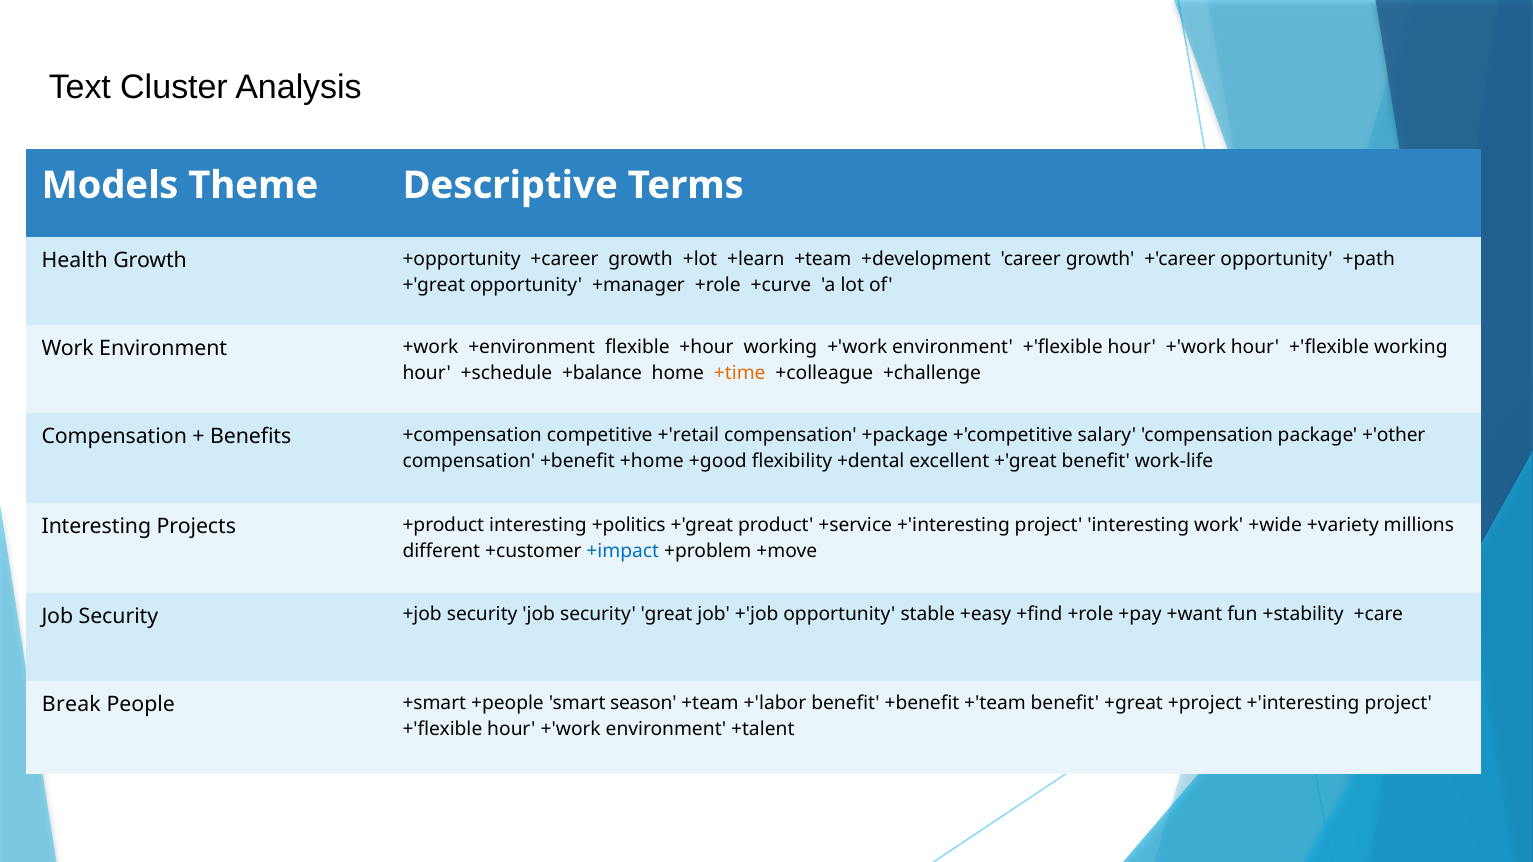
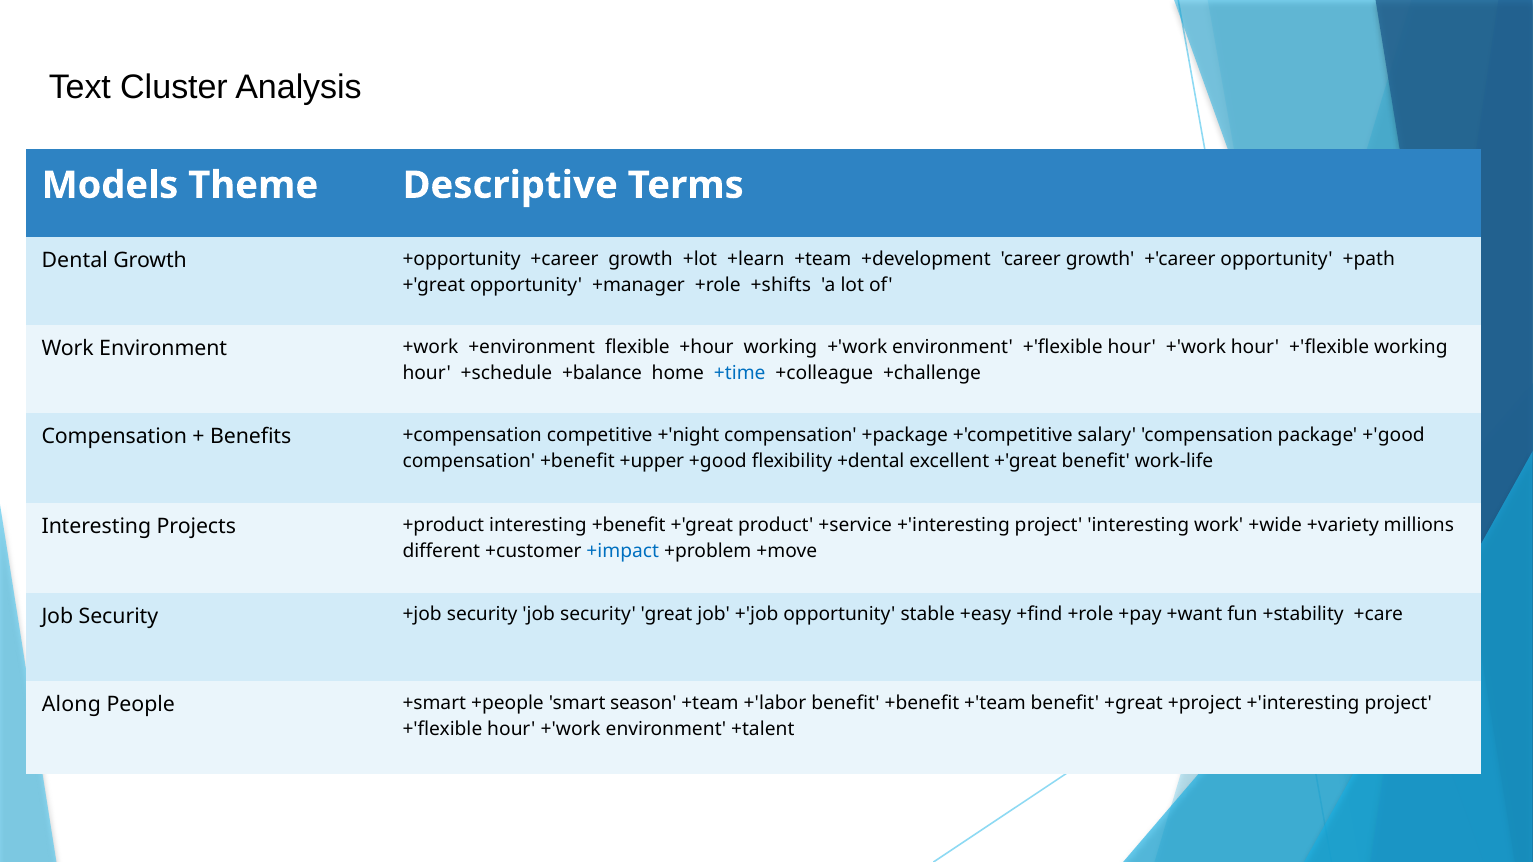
Health: Health -> Dental (75, 261)
+curve: +curve -> +shifts (781, 285)
+time colour: orange -> blue (740, 373)
+'retail: +'retail -> +'night (688, 435)
+'other: +'other -> +'good (1394, 435)
+home: +home -> +upper (652, 461)
interesting +politics: +politics -> +benefit (629, 525)
Break: Break -> Along (71, 705)
